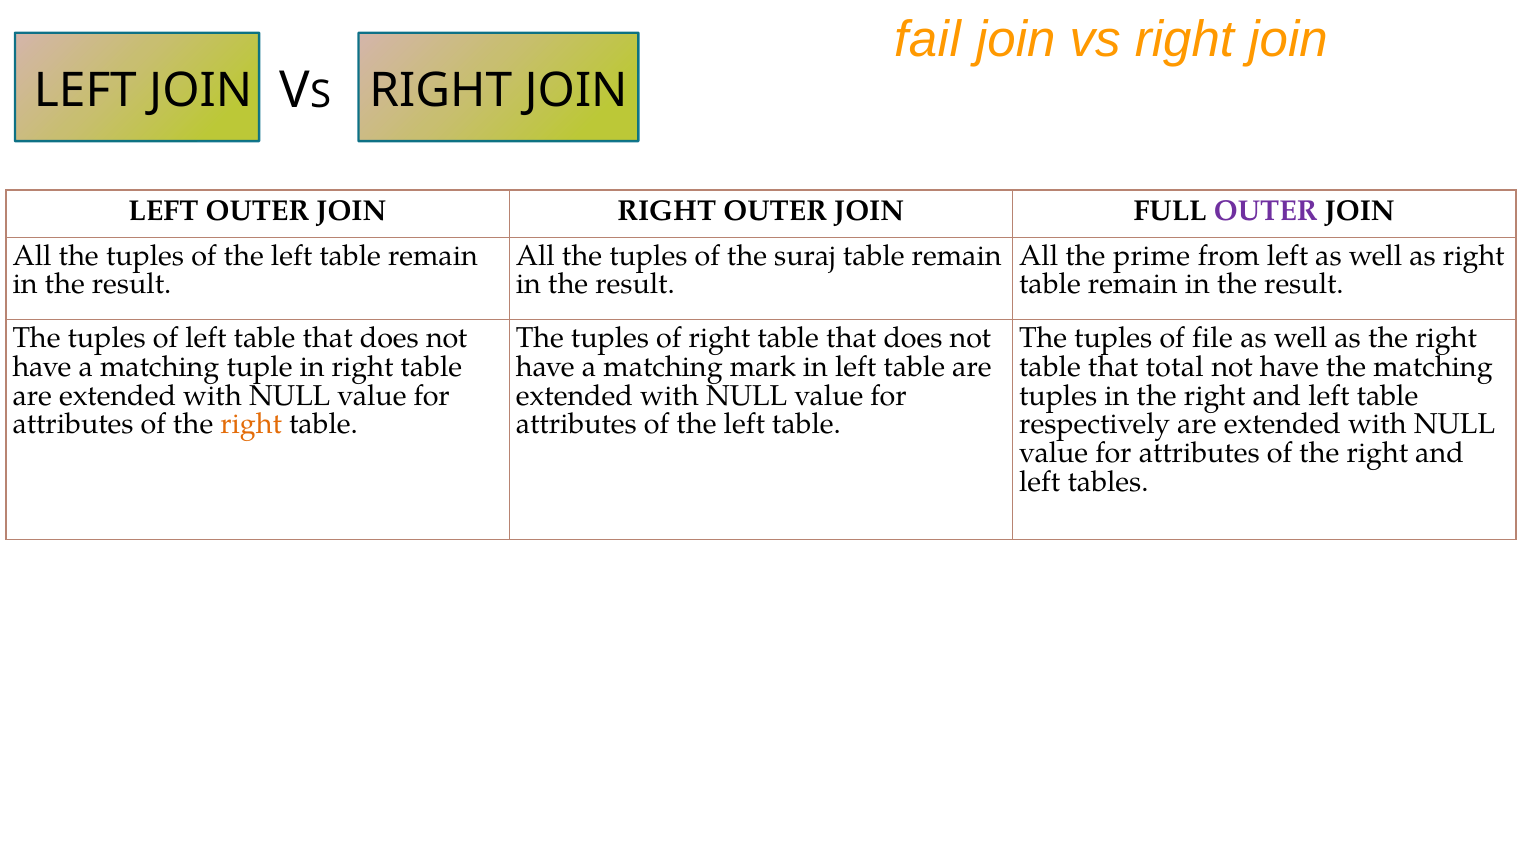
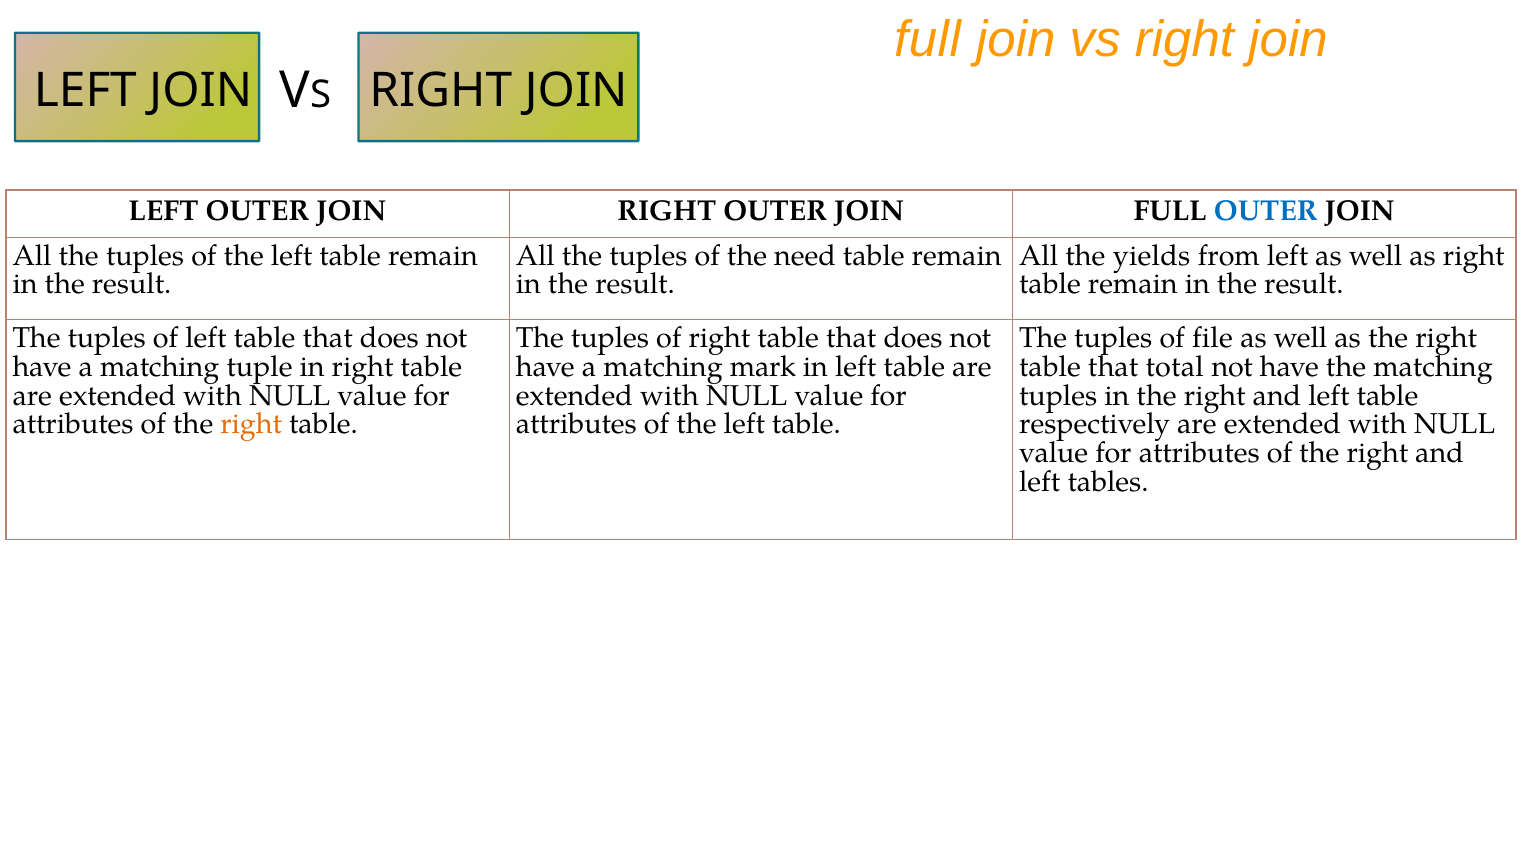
fail: fail -> full (928, 40)
OUTER colour: purple -> blue (1266, 211)
suraj: suraj -> need (805, 256)
prime: prime -> yields (1152, 256)
